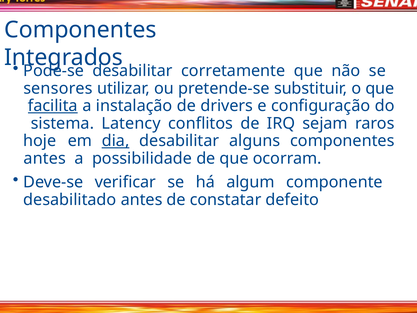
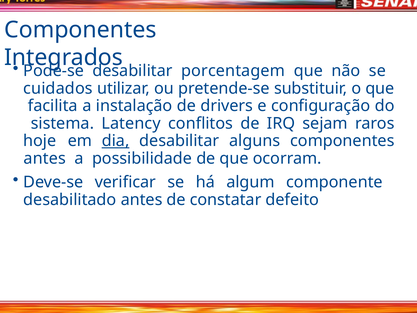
corretamente: corretamente -> porcentagem (233, 71)
sensores: sensores -> cuidados (58, 88)
facilita underline: present -> none (53, 106)
